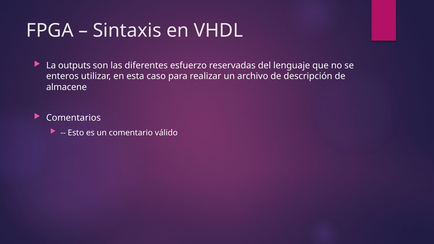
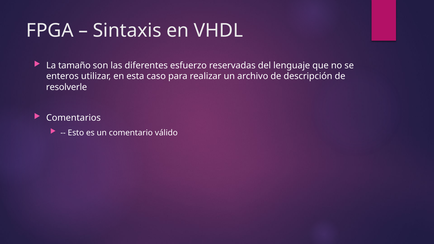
outputs: outputs -> tamaño (74, 65)
almacene: almacene -> resolverle (67, 87)
